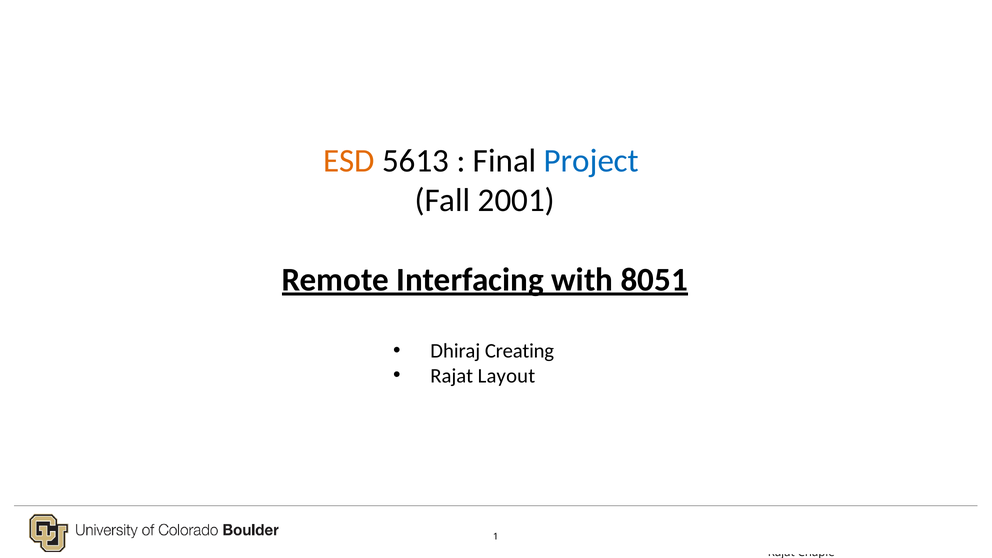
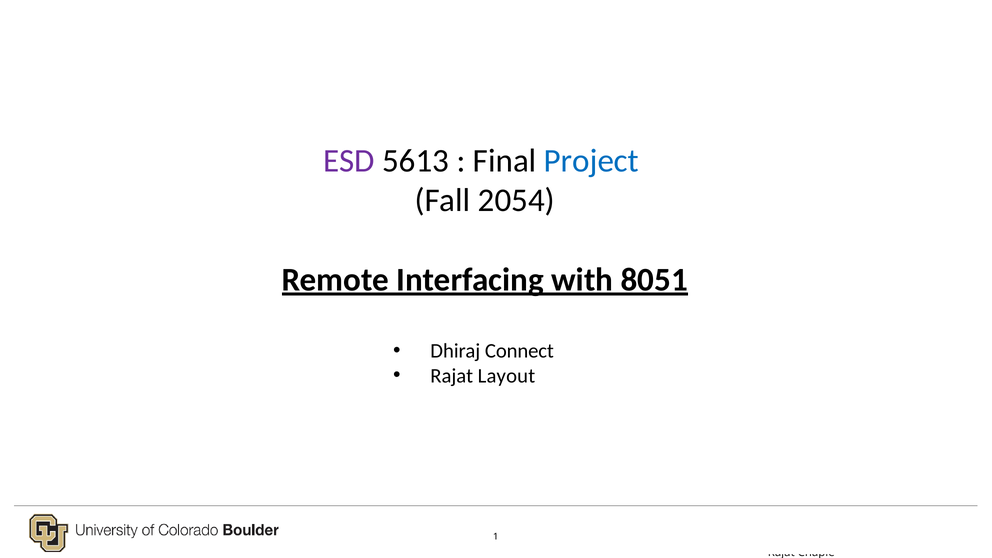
ESD colour: orange -> purple (349, 161)
2001: 2001 -> 2054 (516, 201)
Creating: Creating -> Connect (519, 351)
